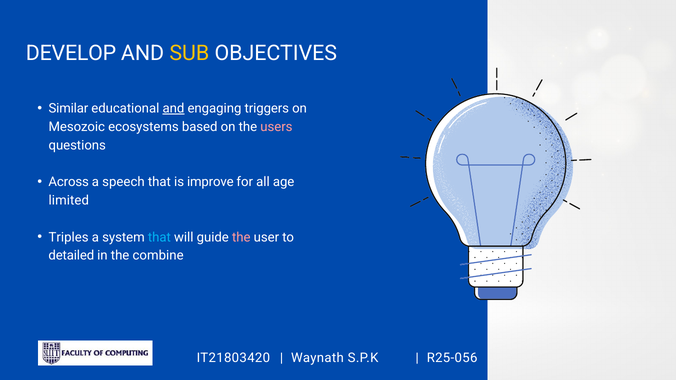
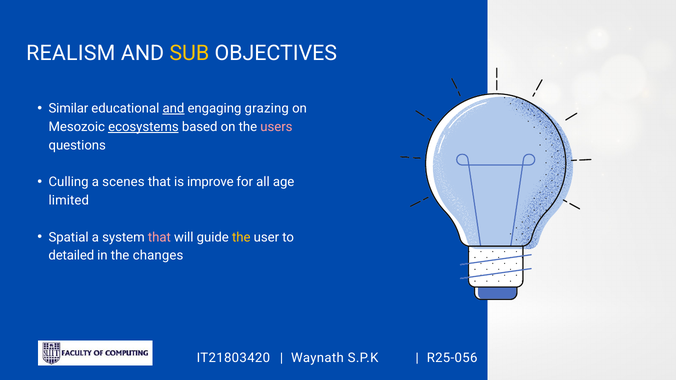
DEVELOP: DEVELOP -> REALISM (71, 53)
triggers: triggers -> grazing (267, 108)
ecosystems underline: none -> present (143, 127)
Across: Across -> Culling (69, 182)
speech: speech -> scenes (123, 182)
Triples: Triples -> Spatial (69, 237)
that colour: light blue -> pink (159, 237)
the colour: pink -> yellow (241, 237)
combine: combine -> changes (158, 256)
